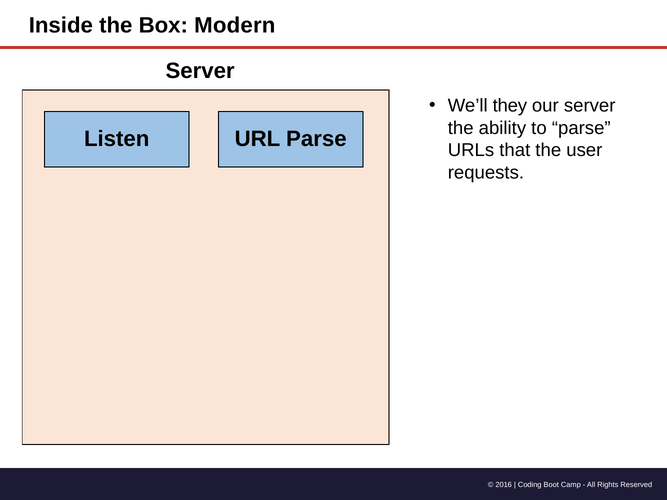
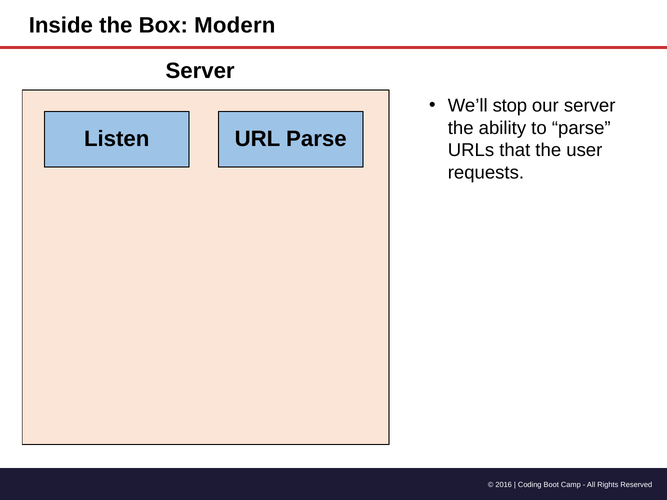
they: they -> stop (510, 106)
